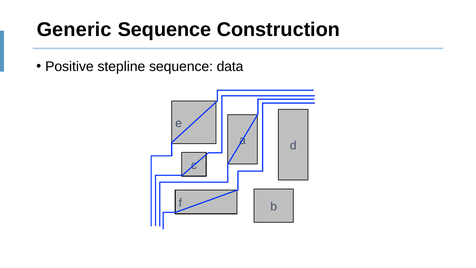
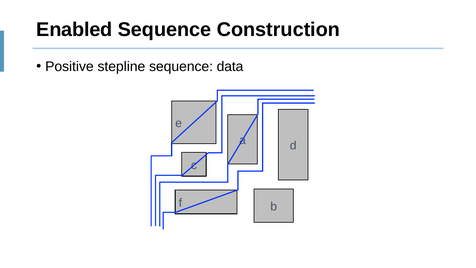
Generic: Generic -> Enabled (74, 30)
